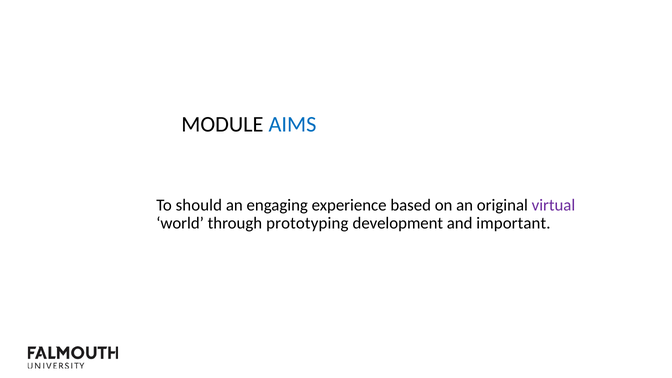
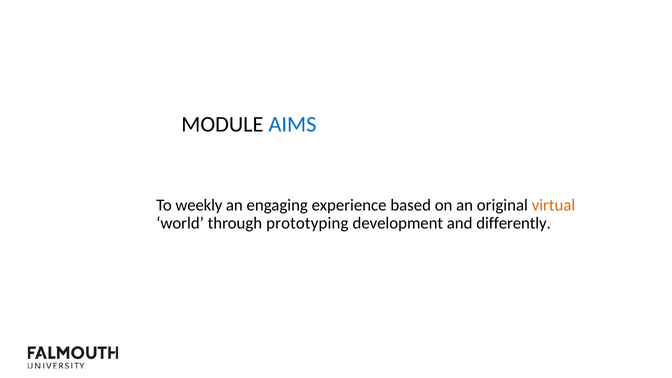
should: should -> weekly (199, 205)
virtual colour: purple -> orange (553, 205)
important: important -> differently (514, 223)
